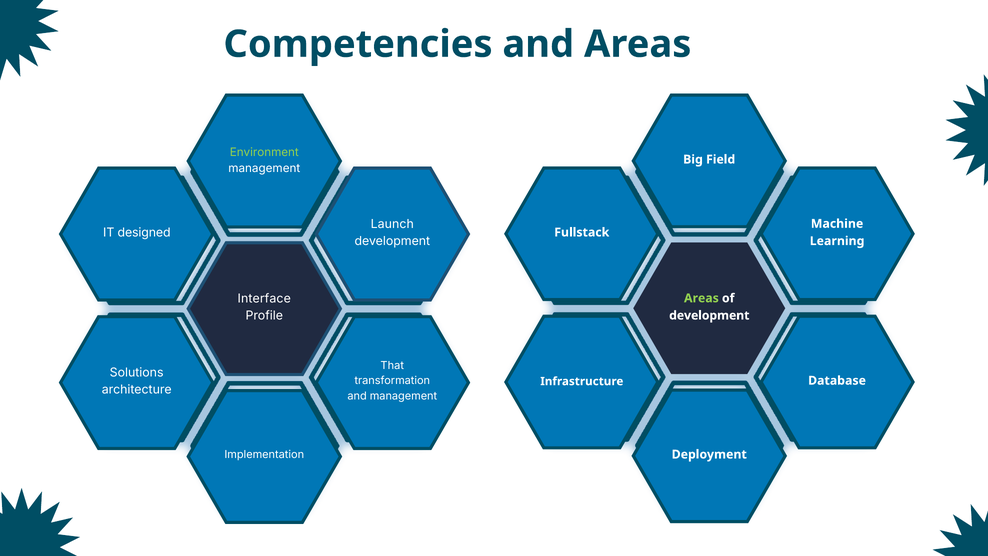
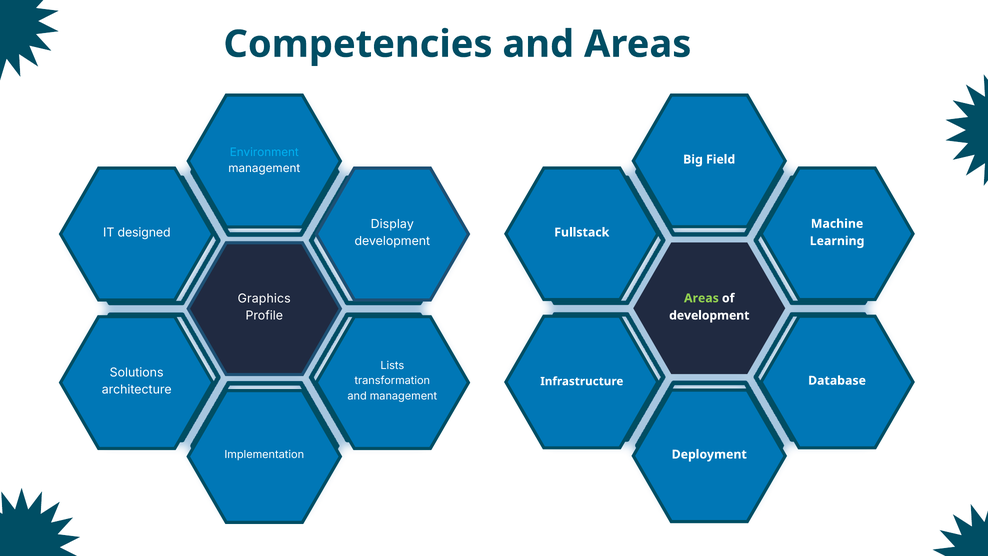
Environment colour: light green -> light blue (264, 152)
Launch: Launch -> Display (392, 224)
Interface: Interface -> Graphics (264, 298)
That: That -> Lists (392, 365)
